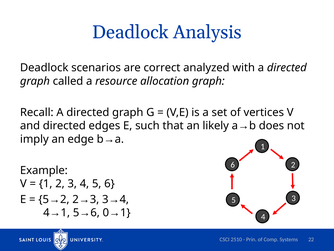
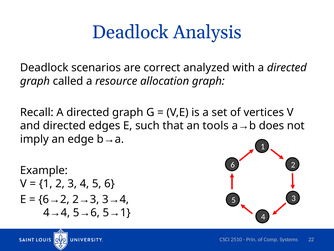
likely: likely -> tools (216, 125)
5: 5 -> 6 (44, 199)
1: 1 -> 4 (65, 212)
0: 0 -> 5 (106, 212)
